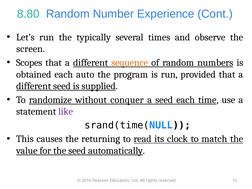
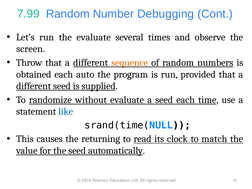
8.80: 8.80 -> 7.99 (28, 14)
Experience: Experience -> Debugging (166, 14)
the typically: typically -> evaluate (94, 37)
Scopes: Scopes -> Throw (29, 63)
without conquer: conquer -> evaluate (127, 100)
like colour: purple -> blue (66, 112)
